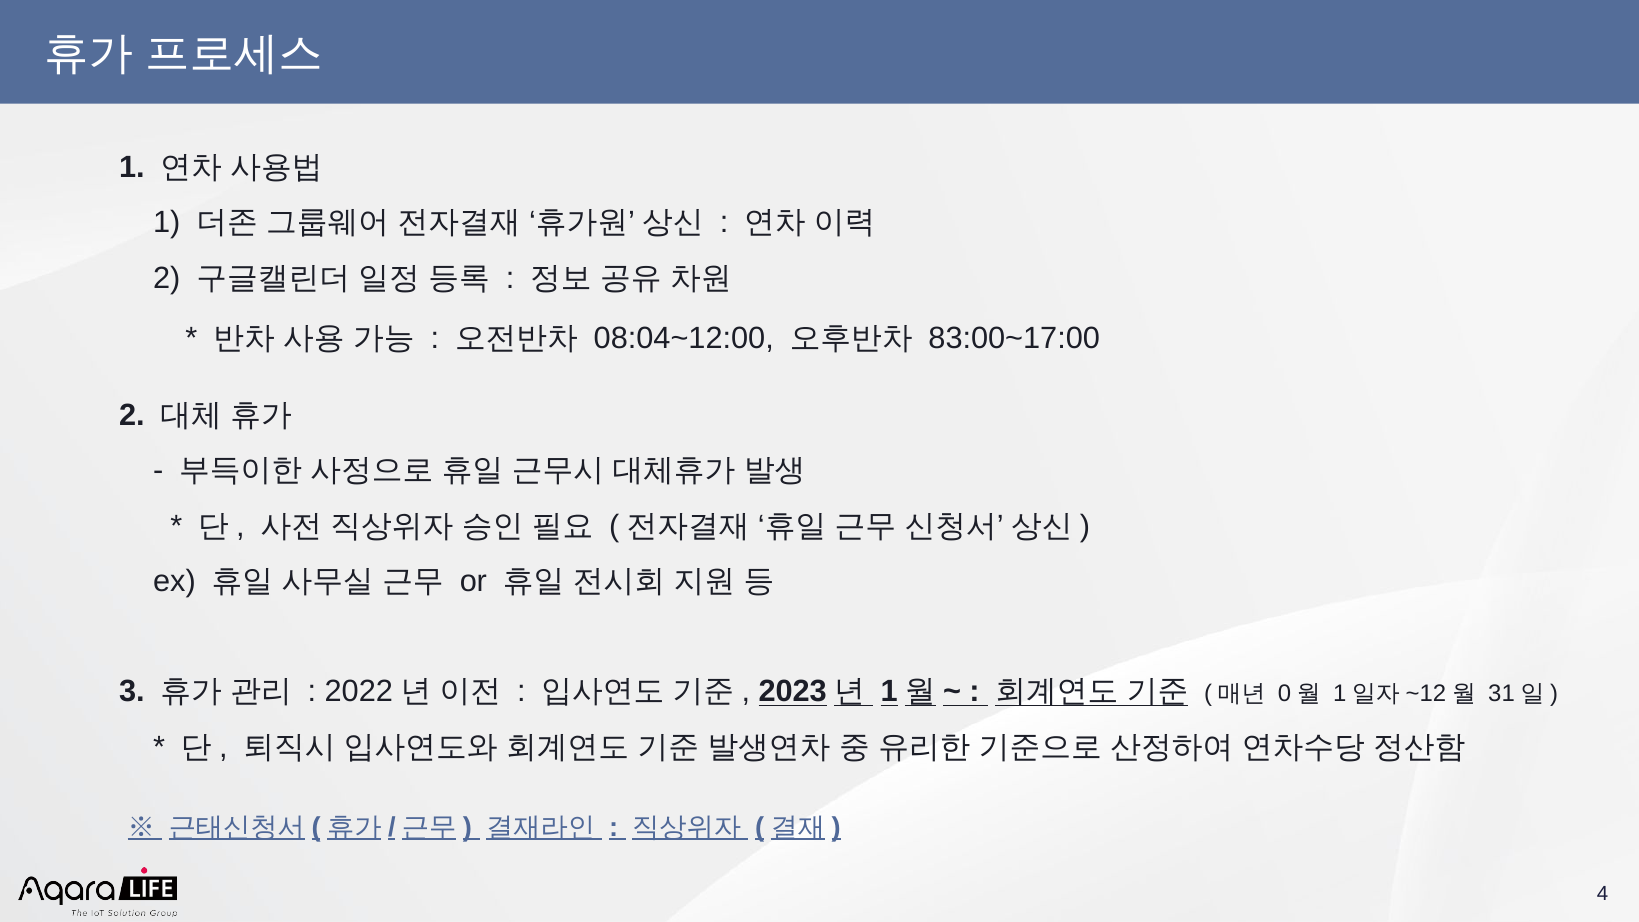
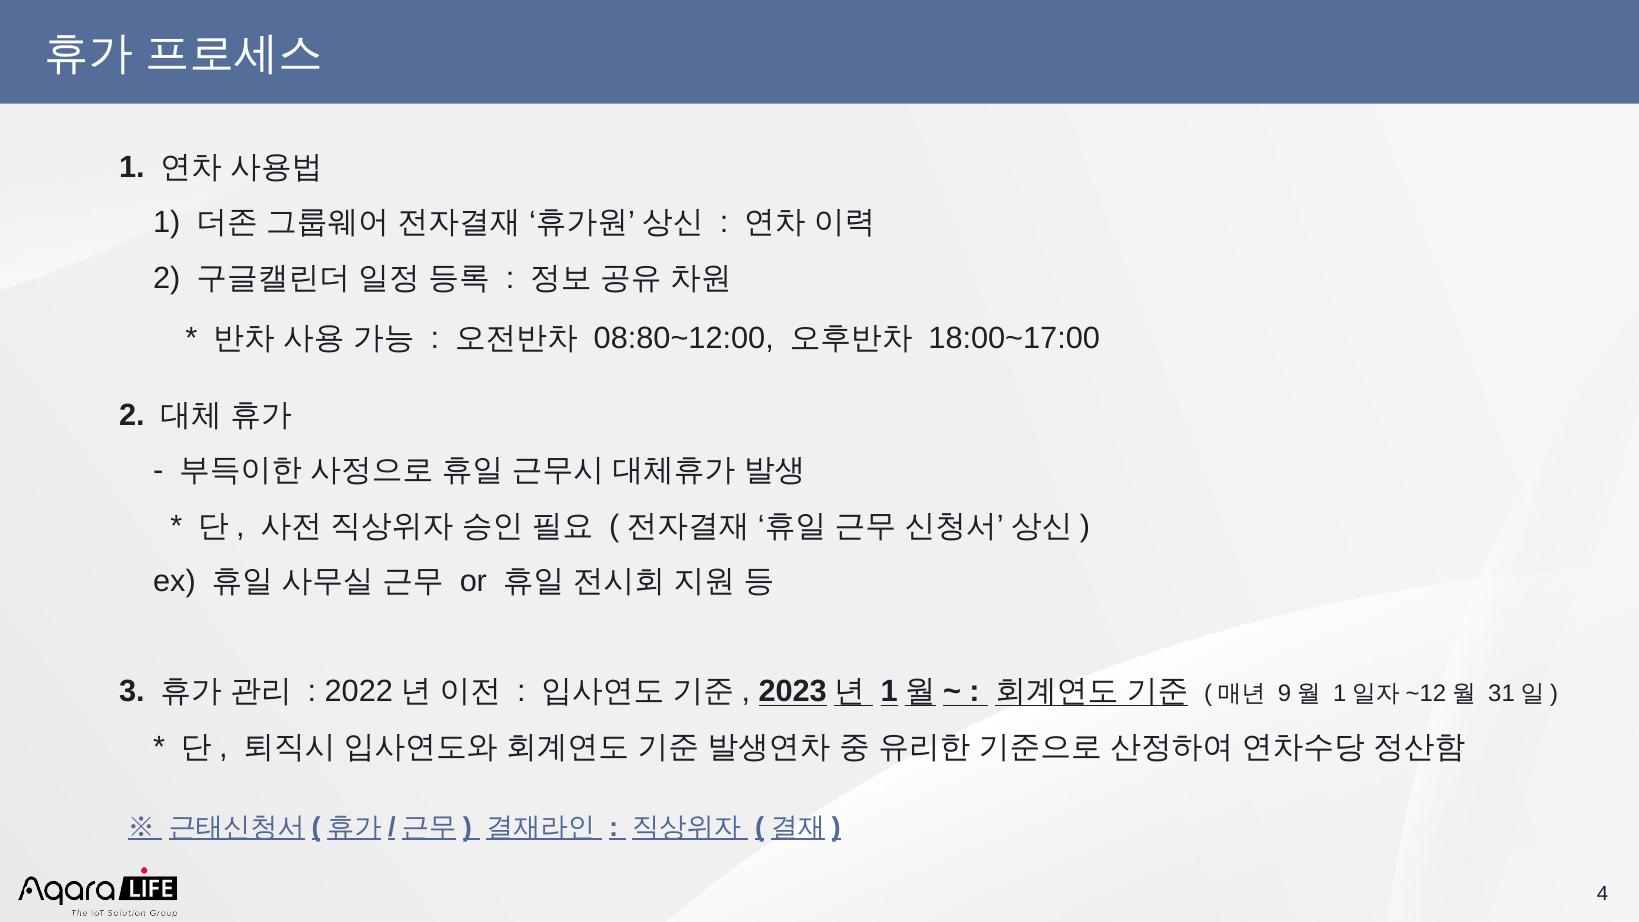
08:04~12:00: 08:04~12:00 -> 08:80~12:00 (684, 339)
83:00~17:00: 83:00~17:00 -> 18:00~17:00 (1014, 339)
0: 0 -> 9 (1284, 694)
